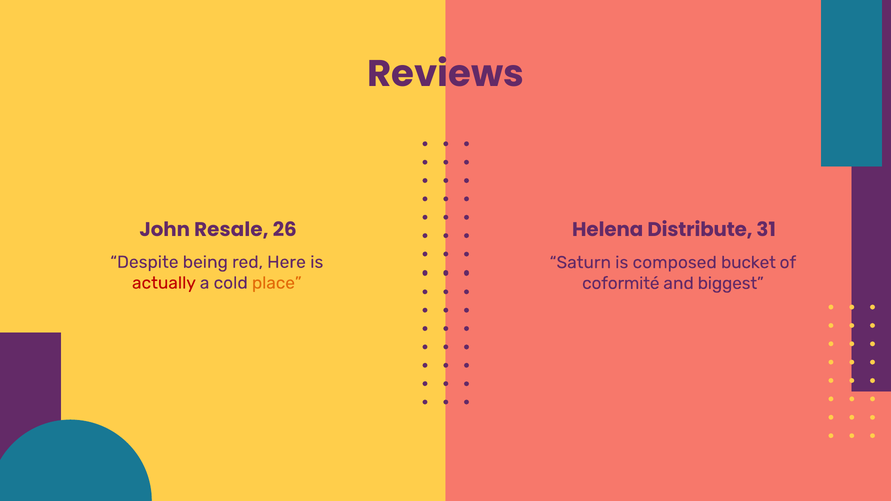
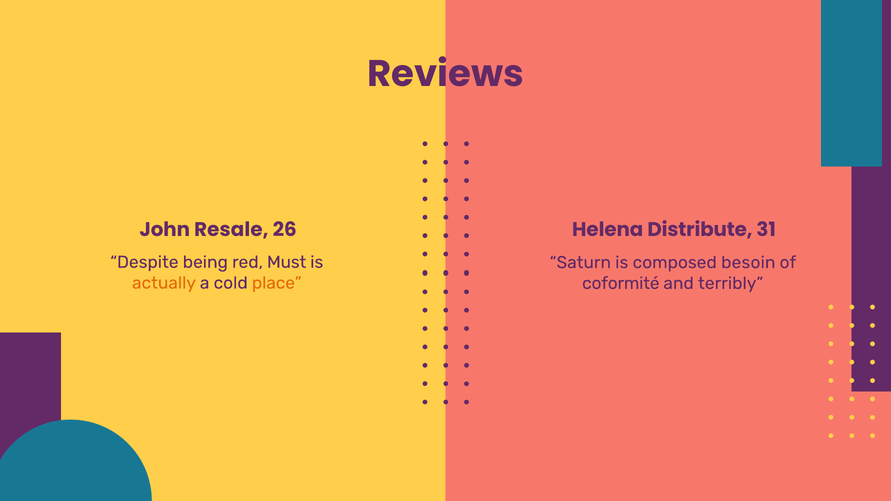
Here: Here -> Must (287, 262)
bucket: bucket -> besoin (748, 263)
actually colour: red -> orange (164, 283)
biggest: biggest -> terribly (731, 283)
